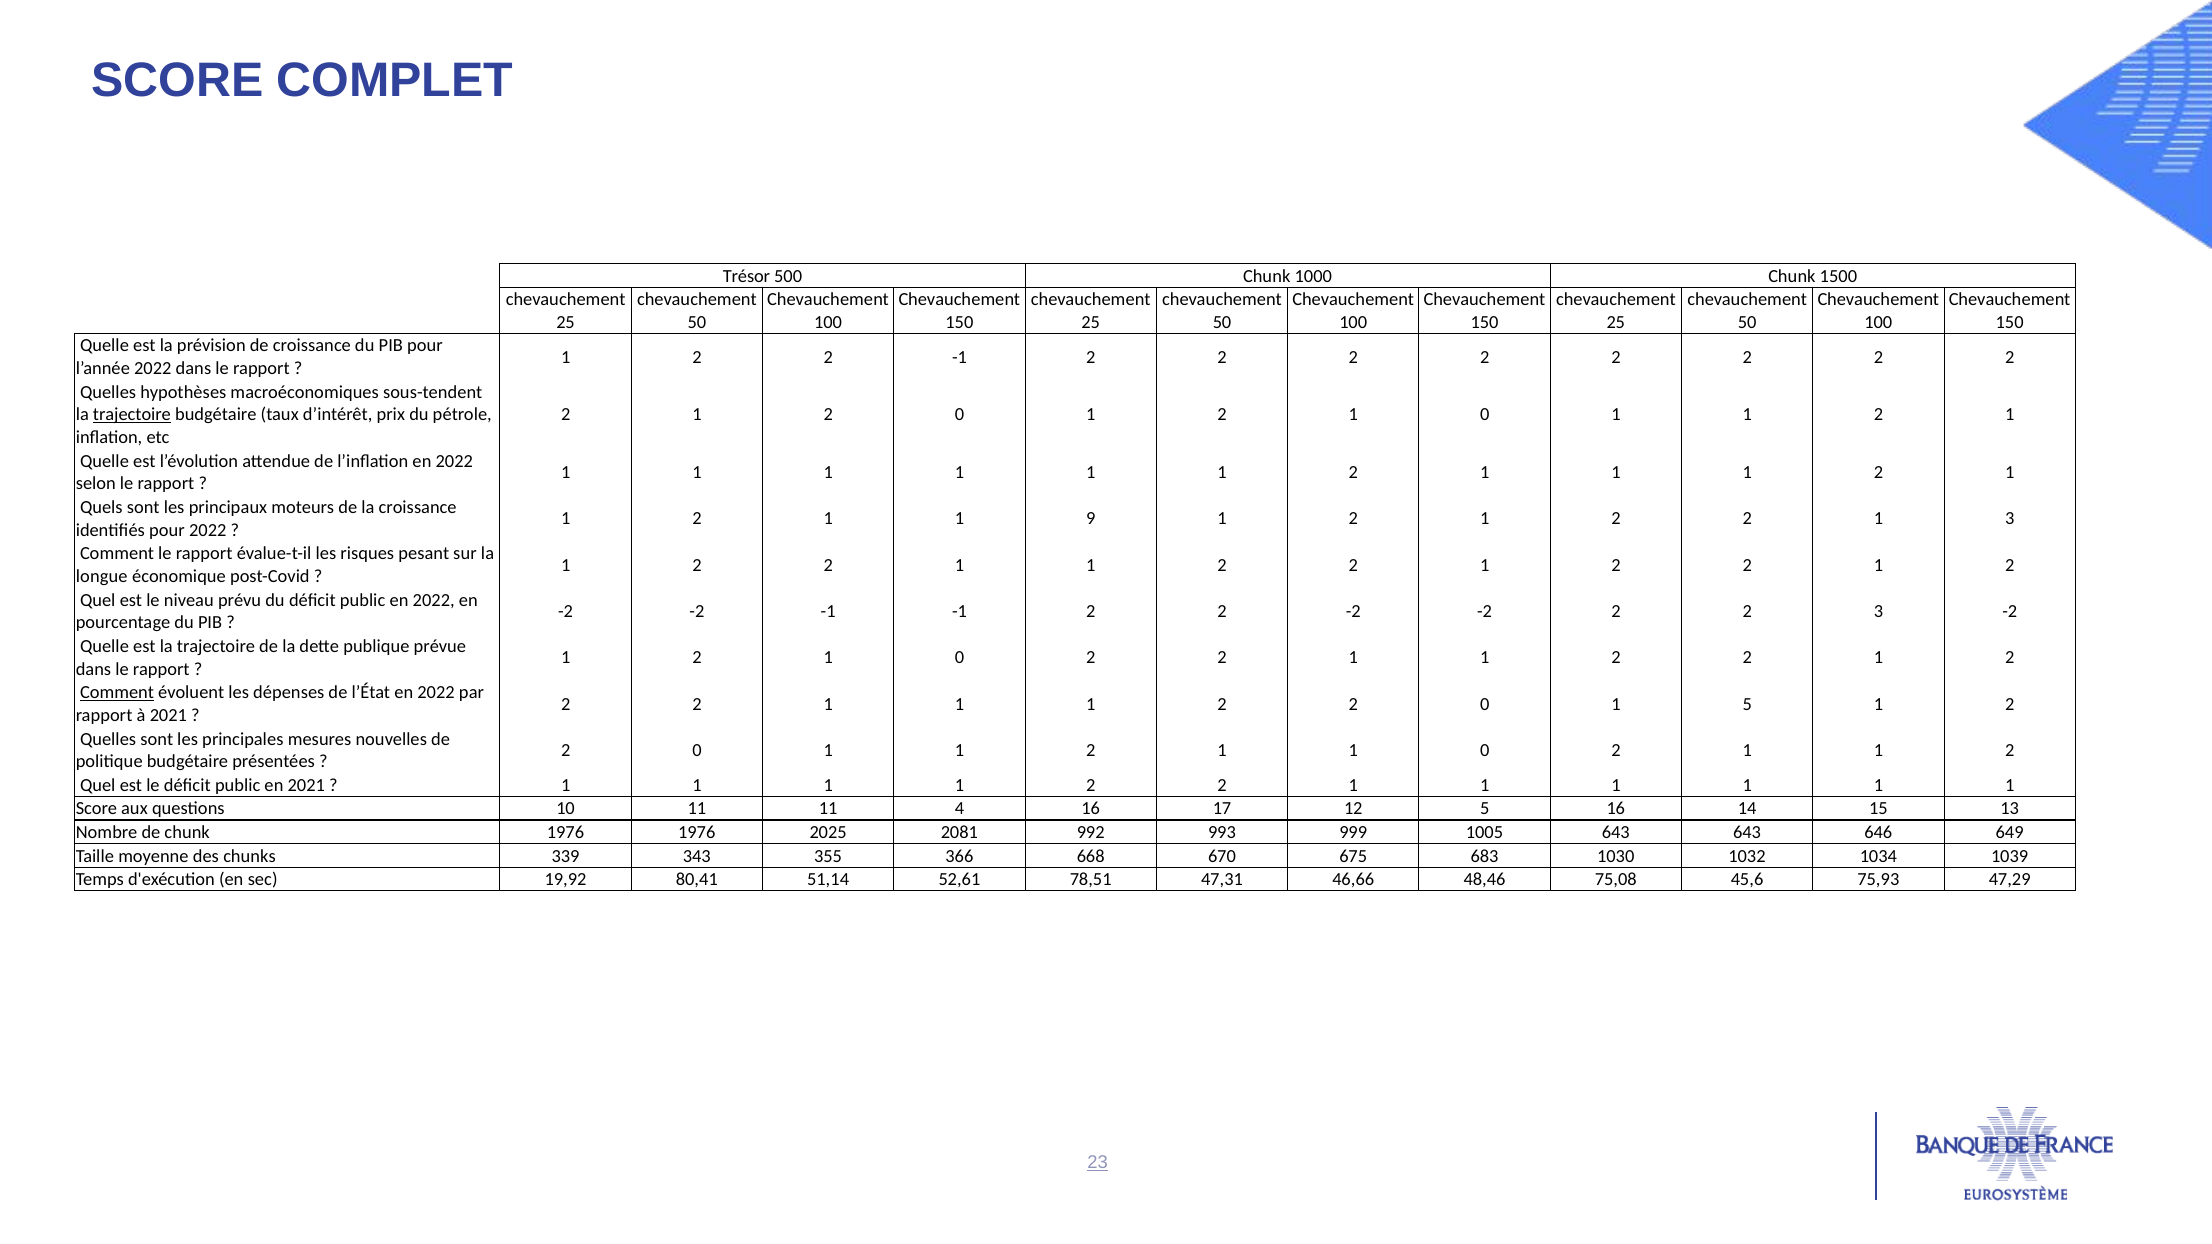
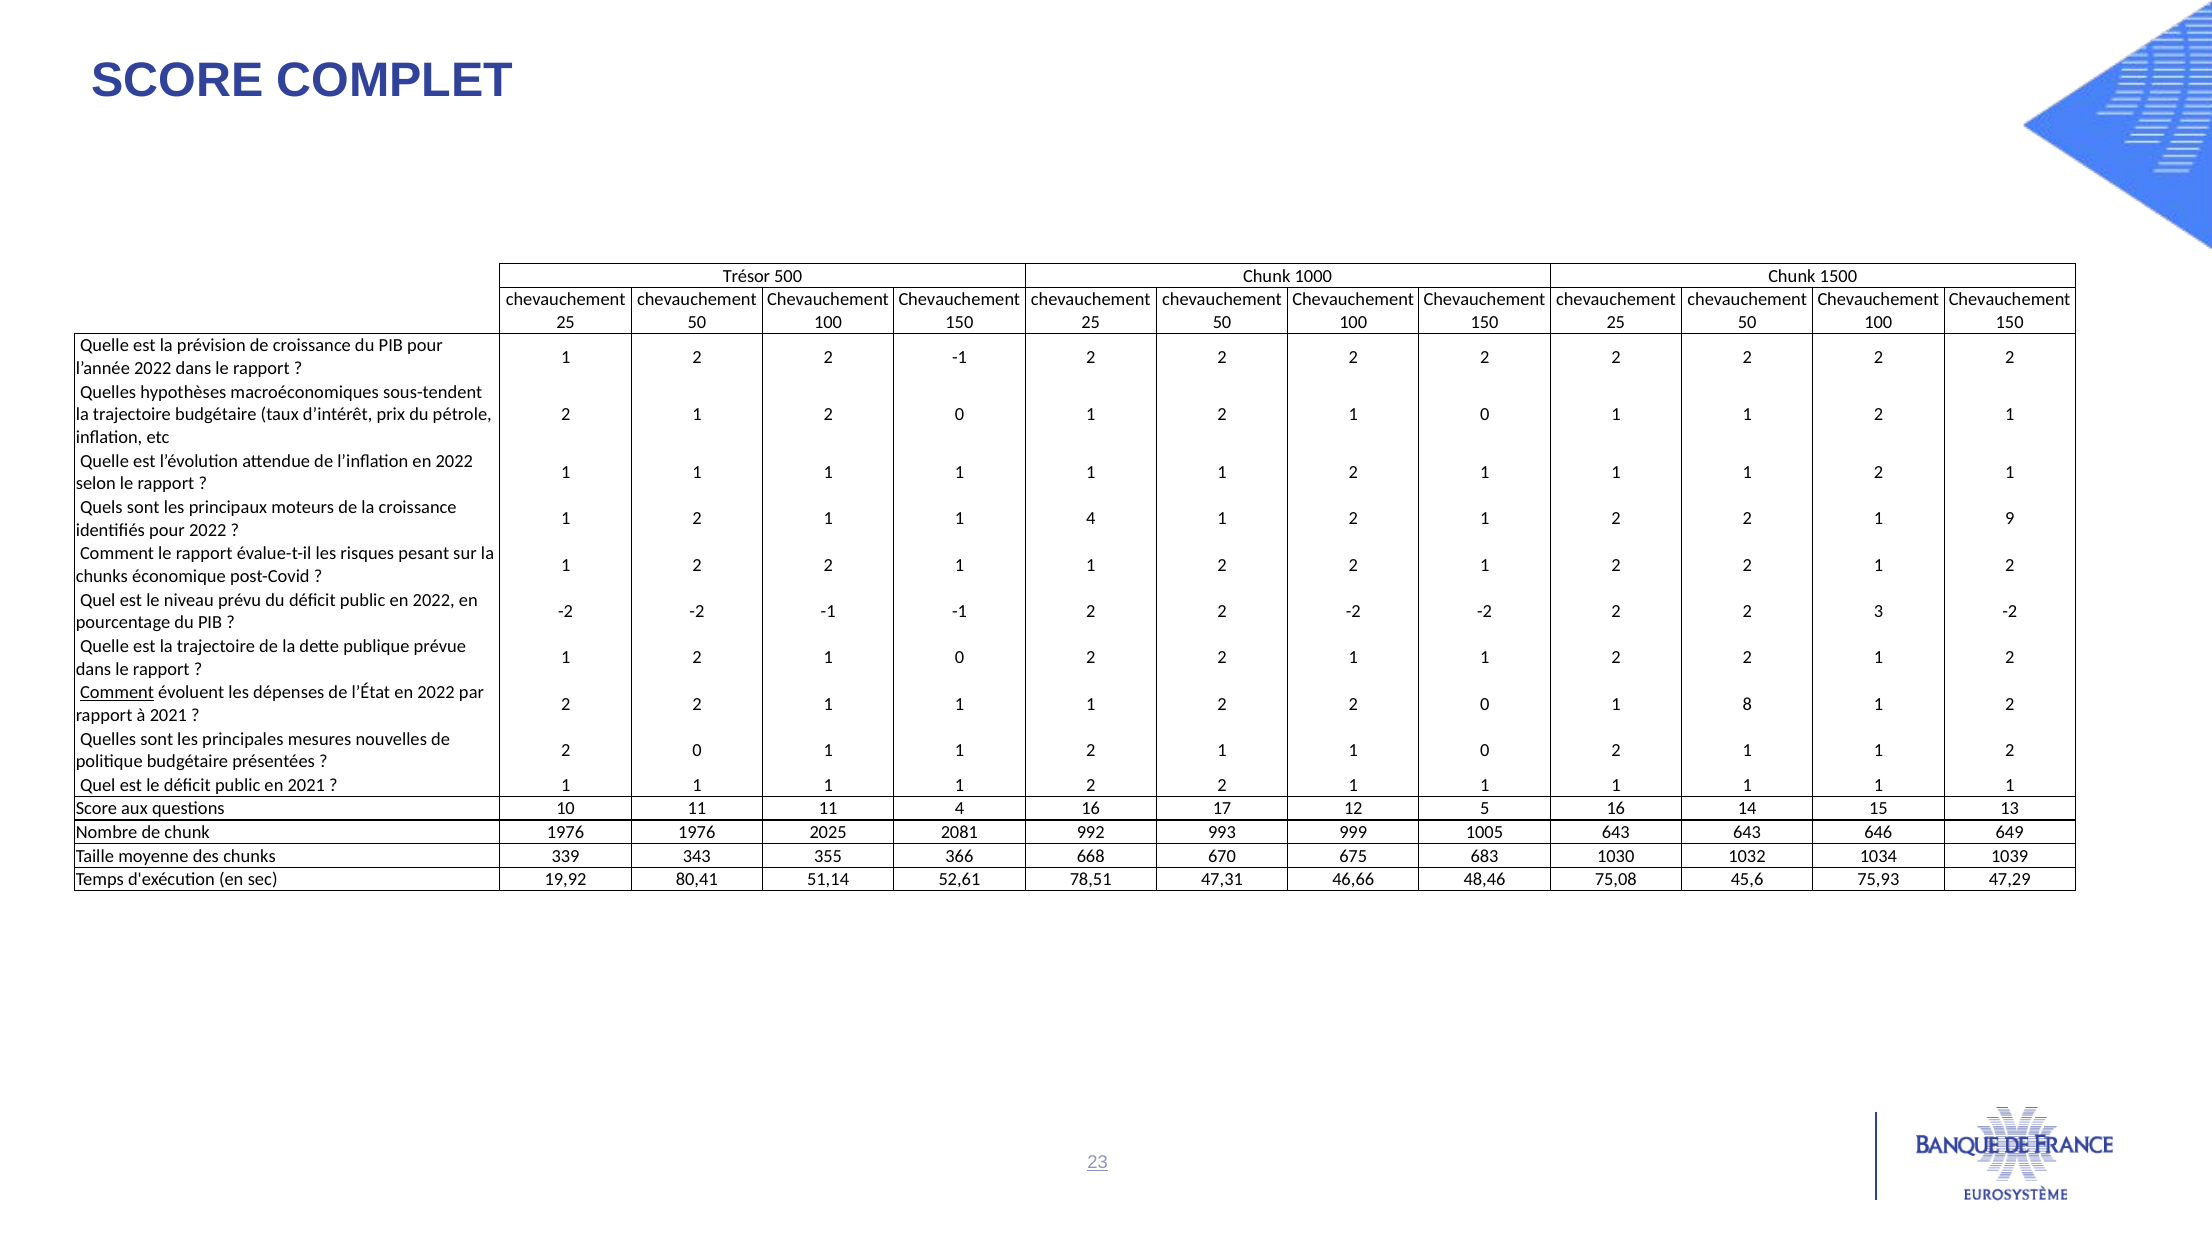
trajectoire underline: present -> none (132, 415)
1 9: 9 -> 4 (1091, 519)
1 3: 3 -> 9 (2010, 519)
longue: longue -> chunks (102, 577)
1 5: 5 -> 8 (1747, 704)
